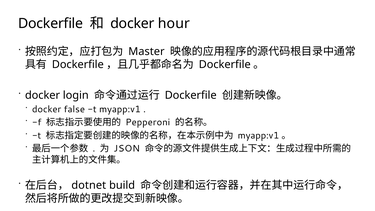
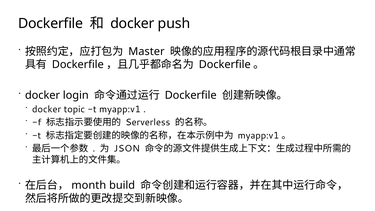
hour: hour -> push (174, 23)
false: false -> topic (74, 109)
Pepperoni: Pepperoni -> Serverless (148, 122)
dotnet: dotnet -> month (89, 185)
